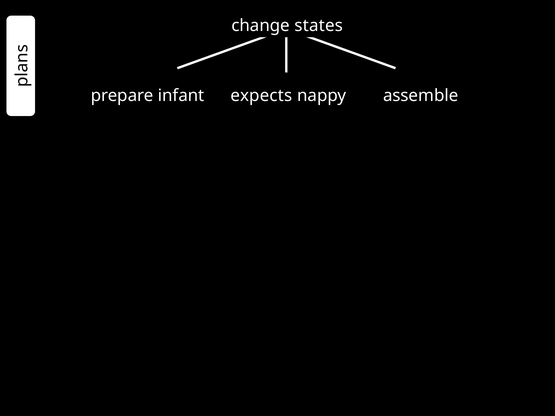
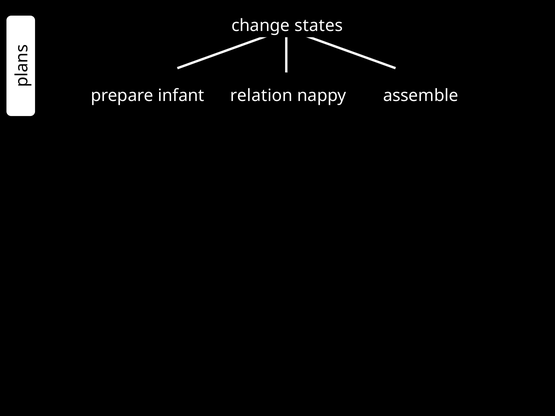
expects: expects -> relation (261, 96)
